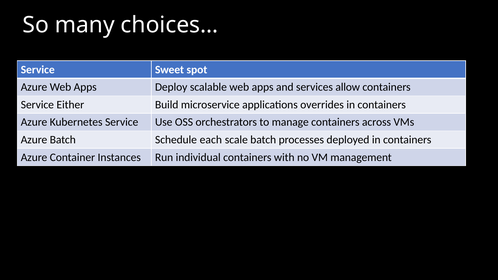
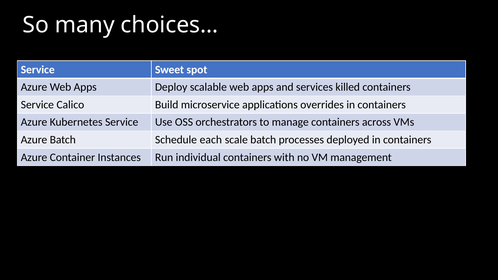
allow: allow -> killed (348, 87)
Either: Either -> Calico (70, 105)
